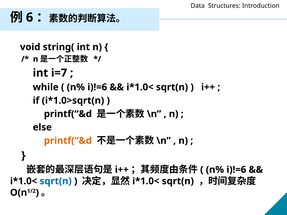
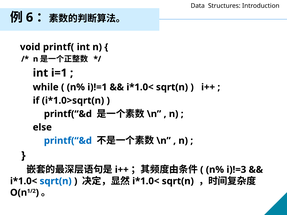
string(: string( -> printf( (58, 47)
i=7: i=7 -> i=1 (59, 73)
i)!=6: i)!=6 -> i)!=1 (97, 87)
printf(“&d colour: orange -> blue (68, 141)
i)!=6: i)!=6 -> i)!=3 (236, 170)
